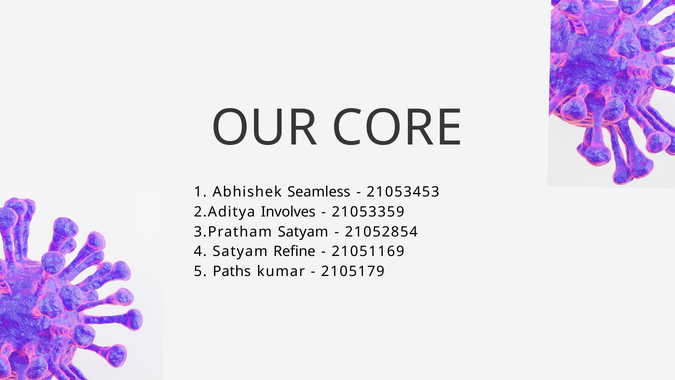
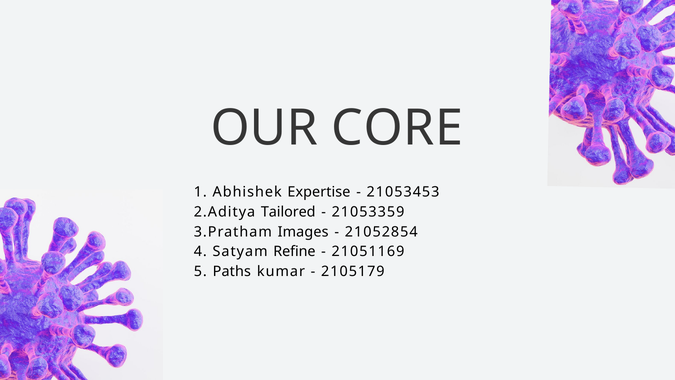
Seamless: Seamless -> Expertise (319, 192)
Involves: Involves -> Tailored (288, 212)
3.Pratham Satyam: Satyam -> Images (303, 232)
